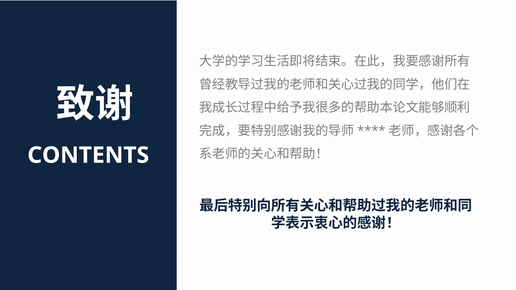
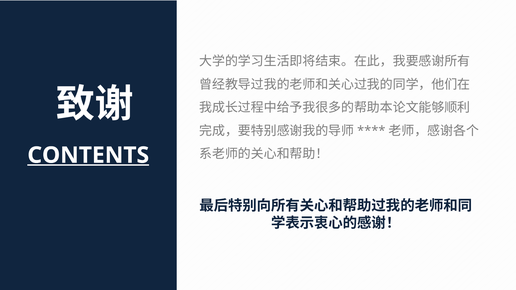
CONTENTS underline: none -> present (88, 155)
